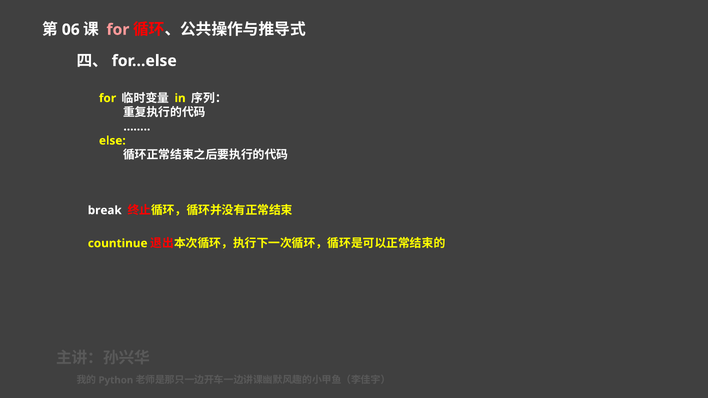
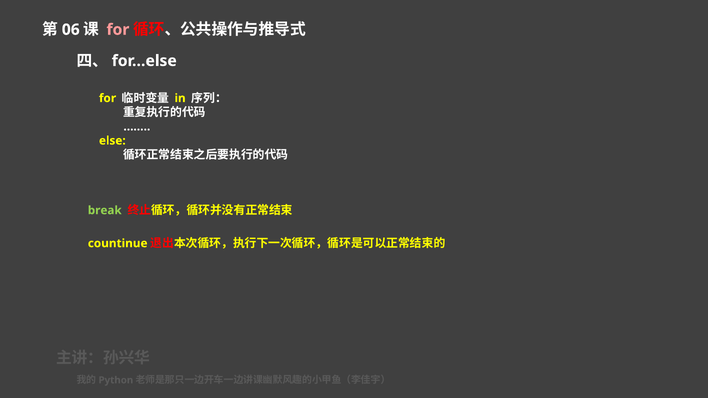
break colour: white -> light green (105, 210)
